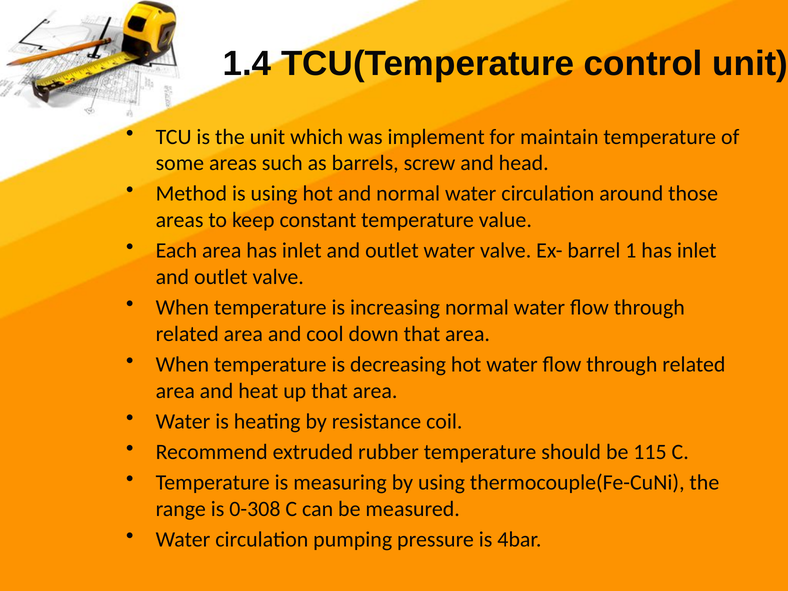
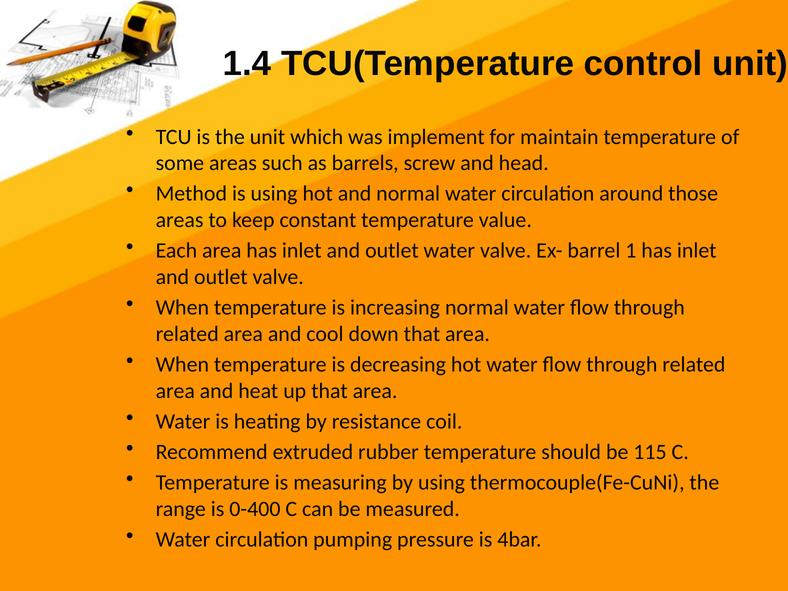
0-308: 0-308 -> 0-400 (255, 509)
